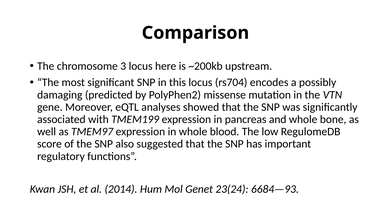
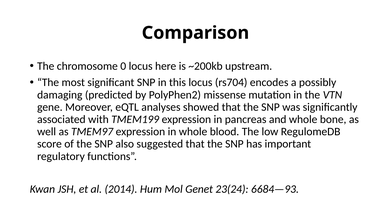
3: 3 -> 0 (123, 66)
